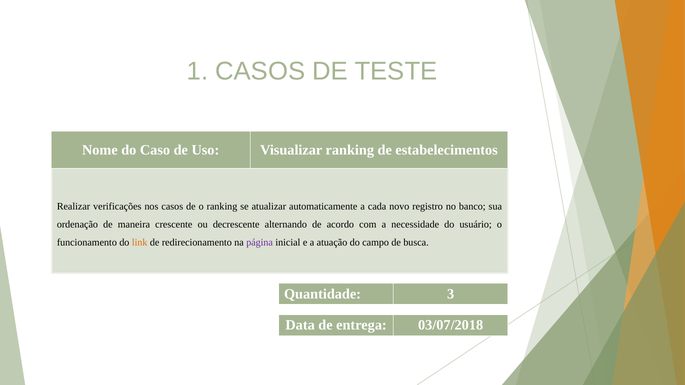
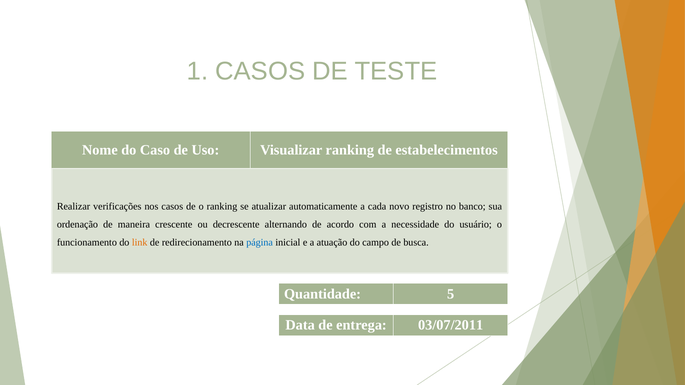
página colour: purple -> blue (260, 243)
3: 3 -> 5 (451, 294)
03/07/2018: 03/07/2018 -> 03/07/2011 (451, 325)
